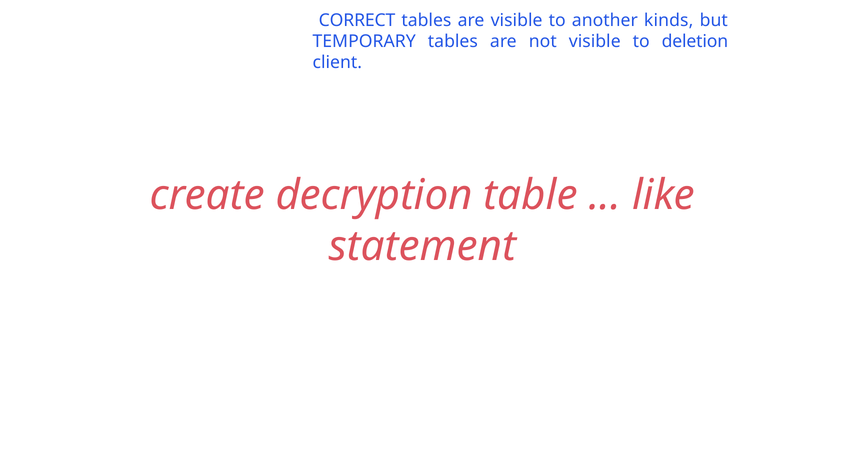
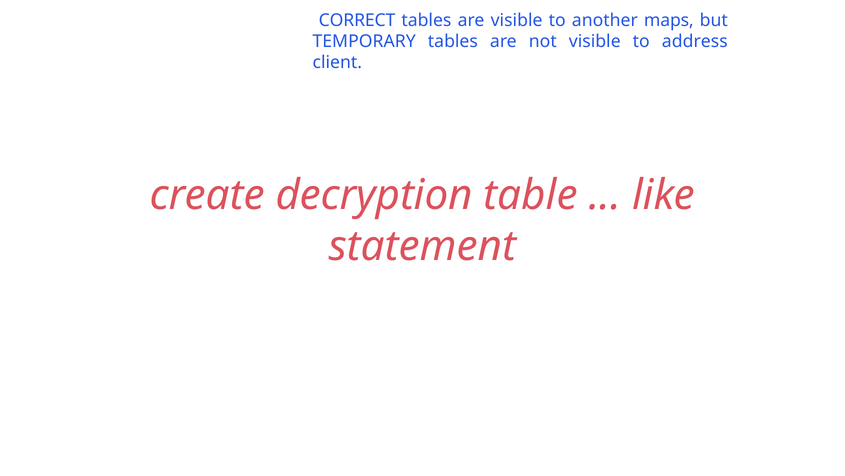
kinds: kinds -> maps (669, 20)
deletion: deletion -> address (695, 41)
